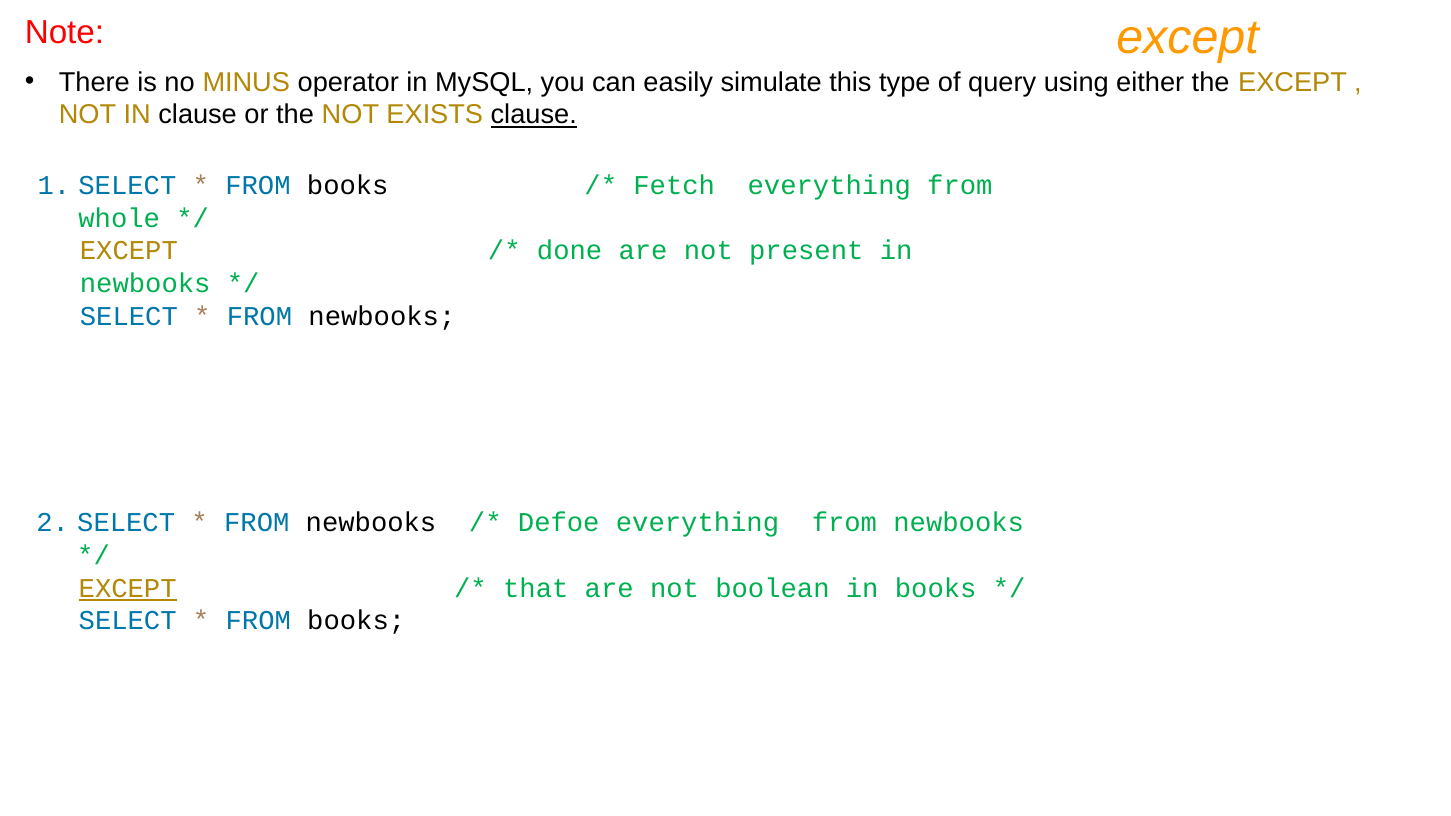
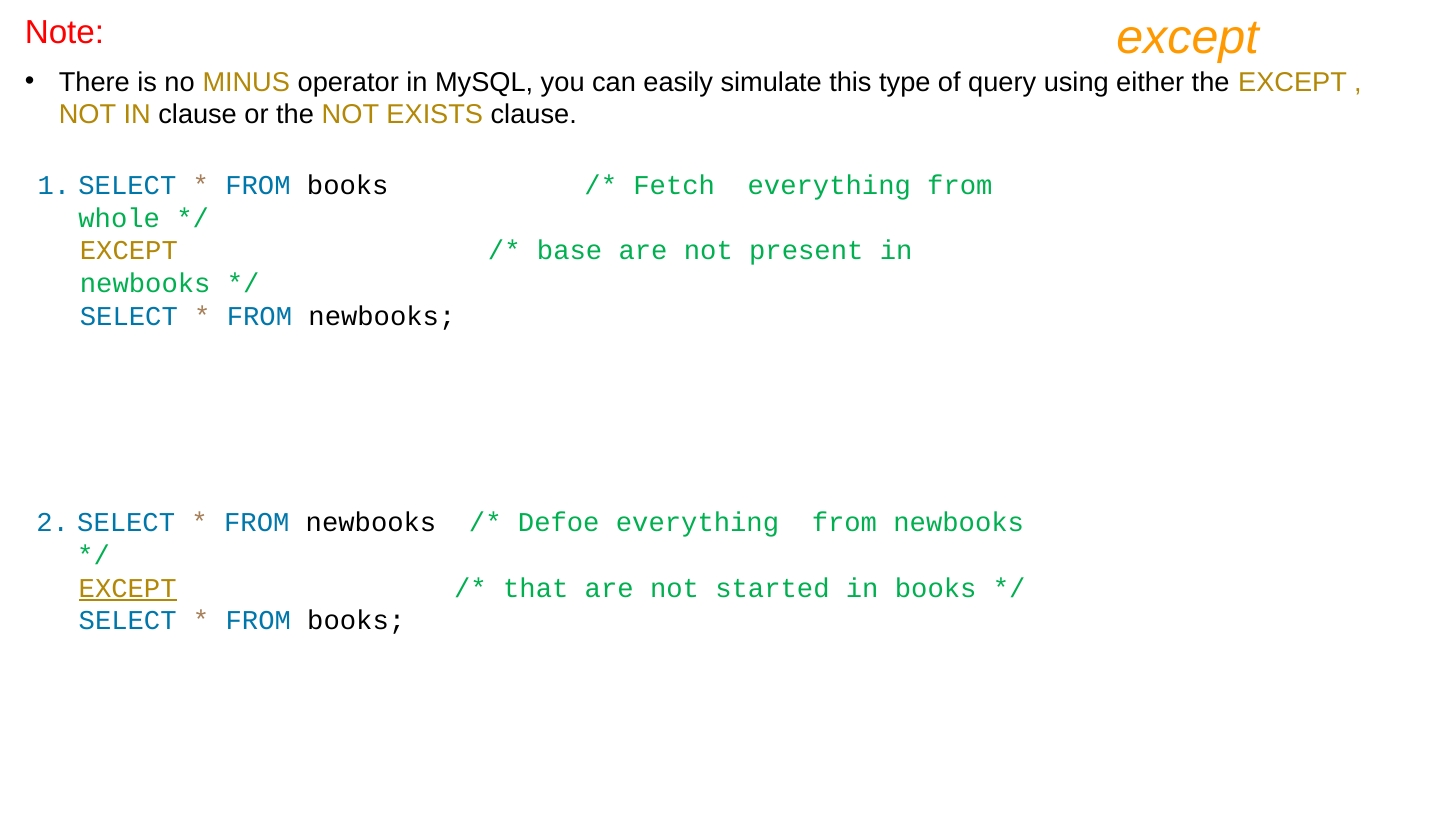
clause underline: present -> none (534, 115)
done: done -> base (570, 251)
boolean: boolean -> started (772, 588)
